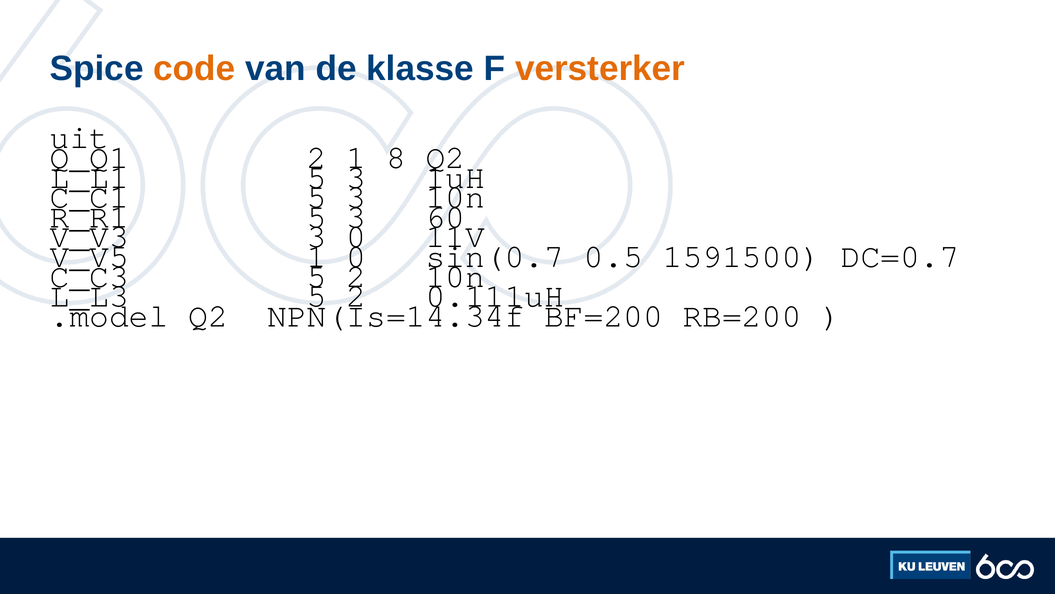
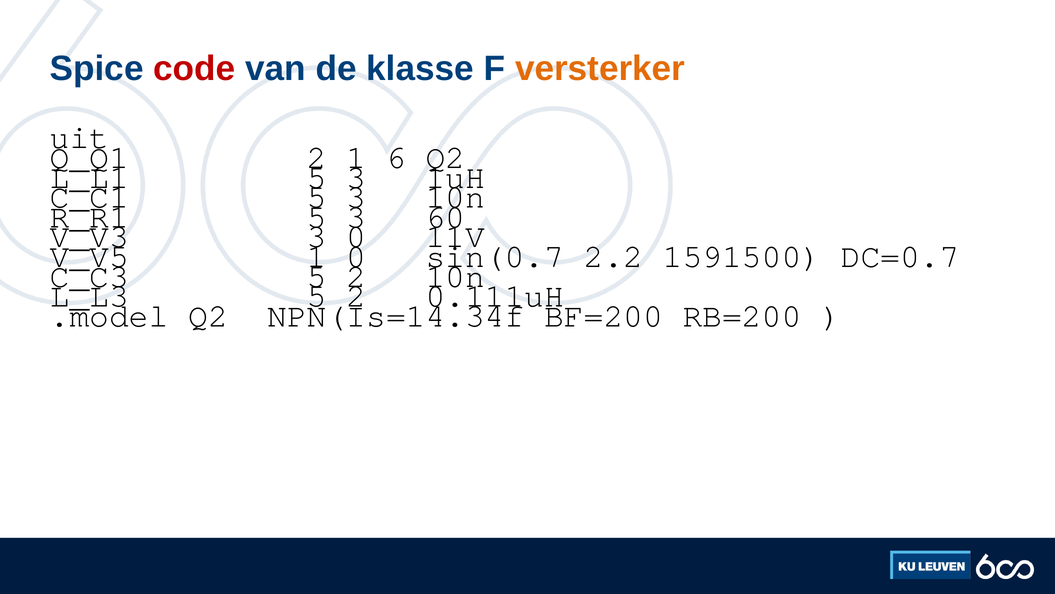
code colour: orange -> red (194, 69)
8: 8 -> 6 (396, 157)
0.5: 0.5 -> 2.2 (613, 256)
